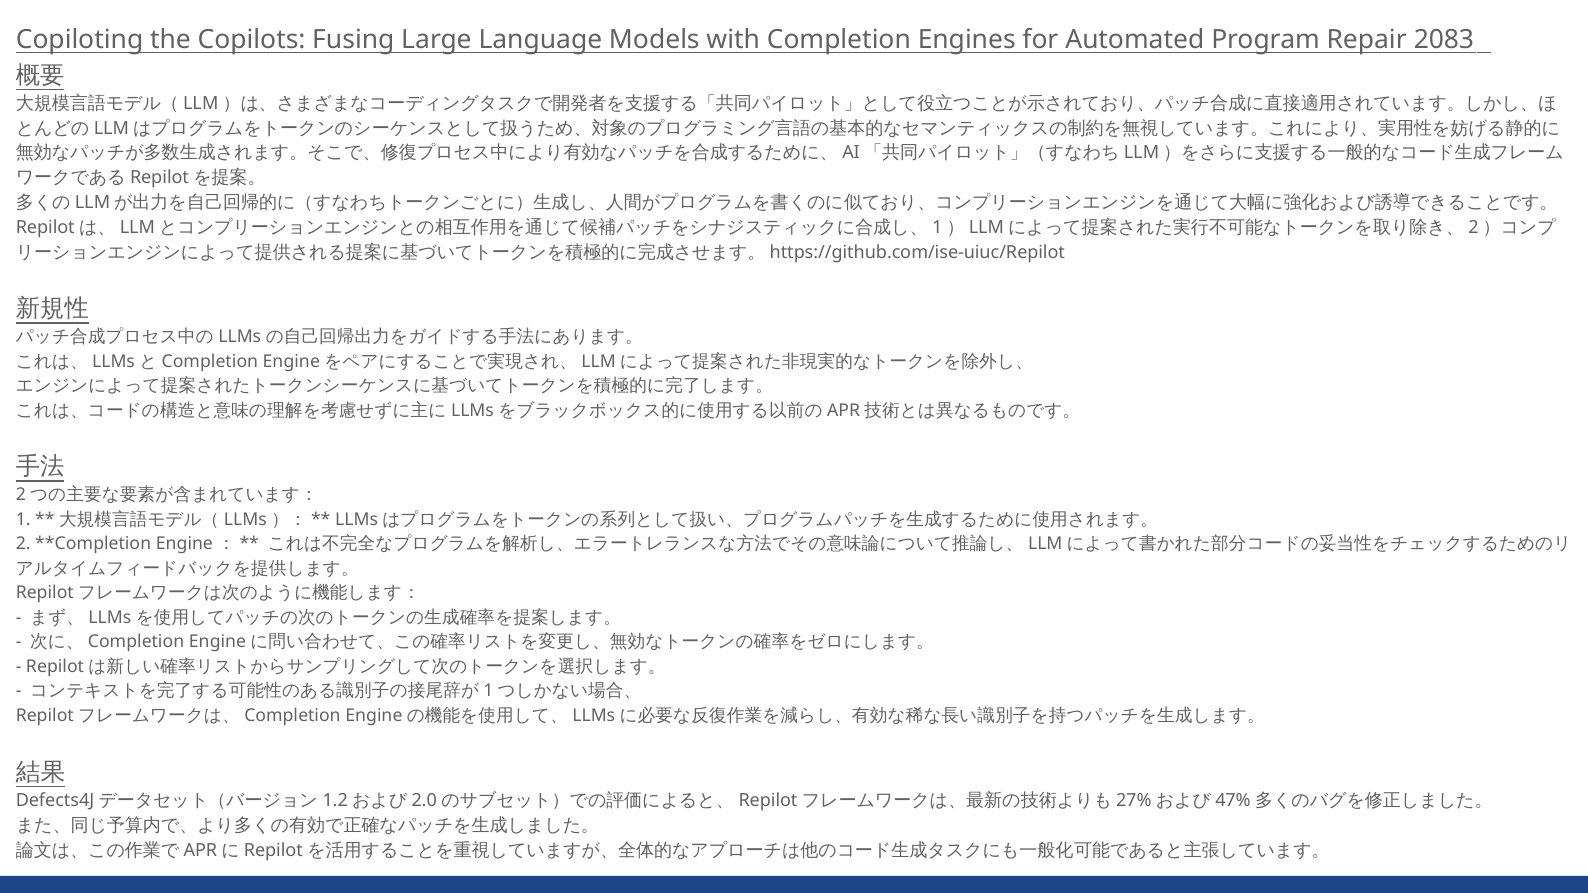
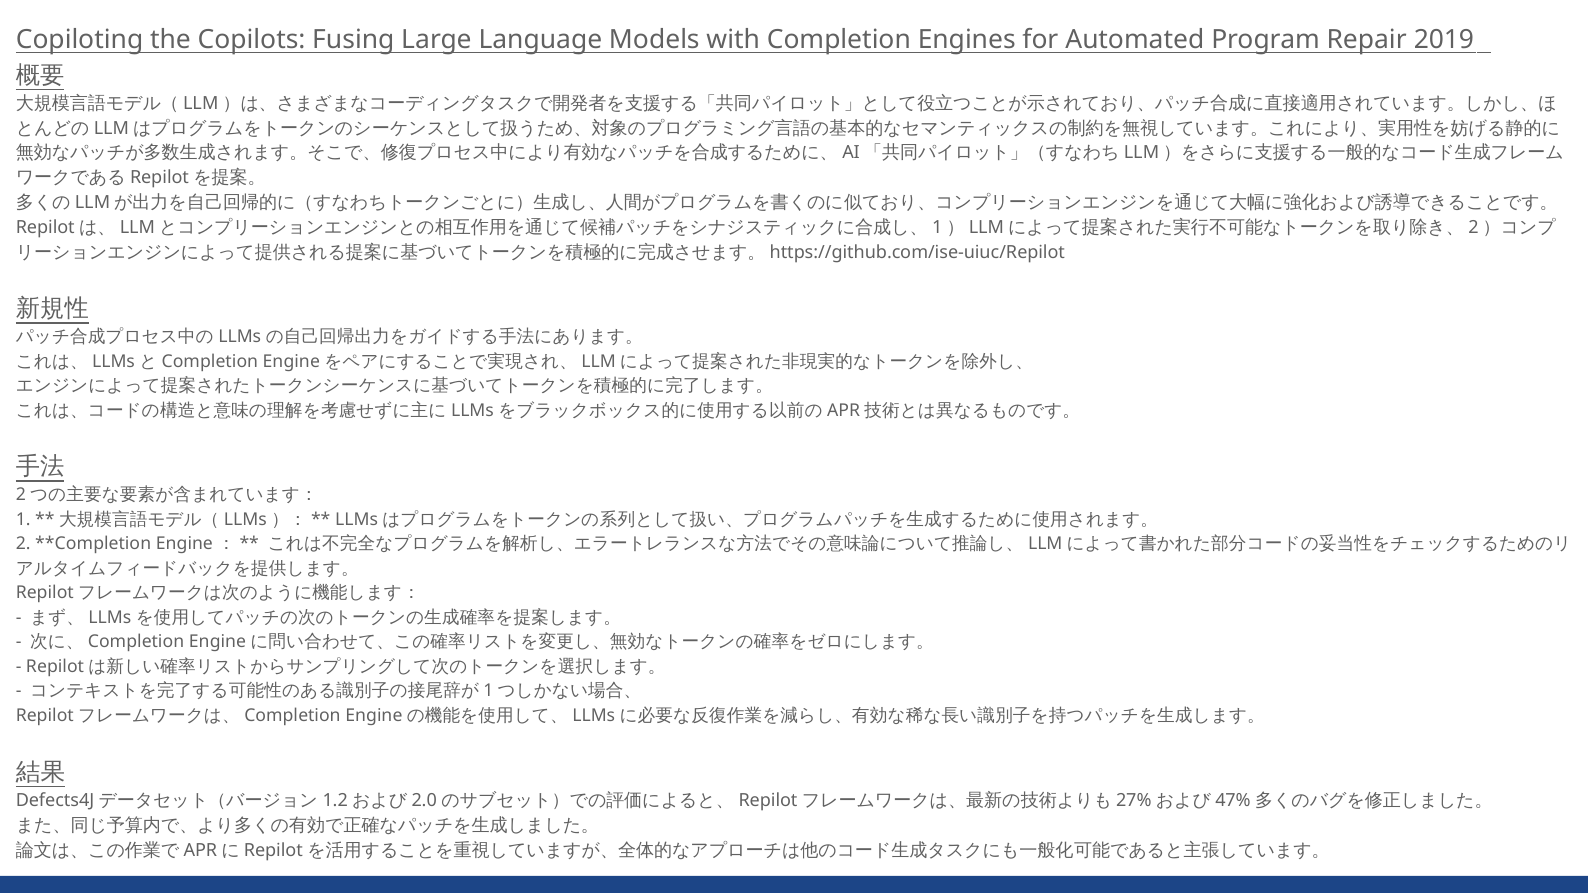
2083: 2083 -> 2019 (1444, 40)
